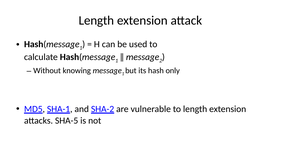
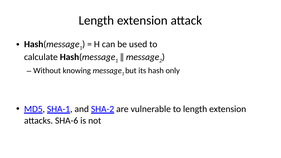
SHA-5: SHA-5 -> SHA-6 (67, 121)
